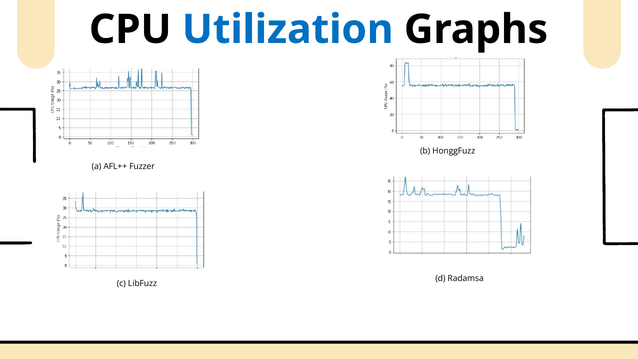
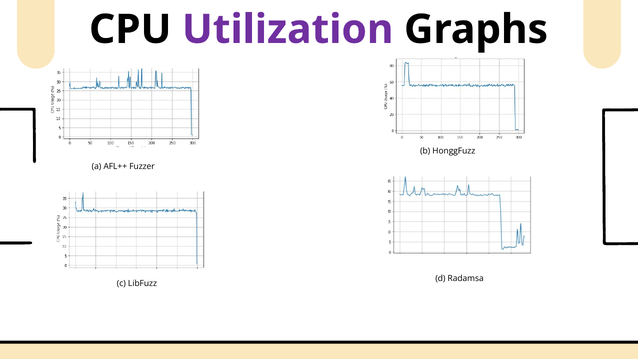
Utilization colour: blue -> purple (288, 29)
